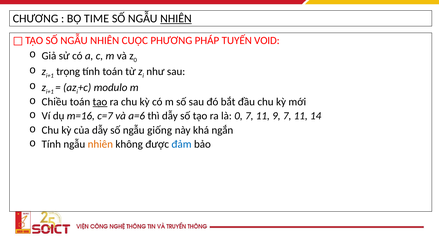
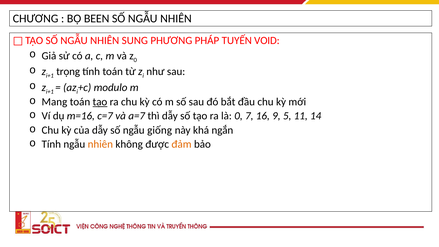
TIME: TIME -> BEEN (97, 19)
NHIÊN underline: present -> none (176, 19)
CUỘC: CUỘC -> SUNG (135, 40)
Chiều: Chiều -> Mang (54, 102)
a=6: a=6 -> a=7 (137, 116)
0 7 11: 11 -> 16 (263, 116)
9 7: 7 -> 5 (287, 116)
đảm colour: blue -> orange (182, 144)
